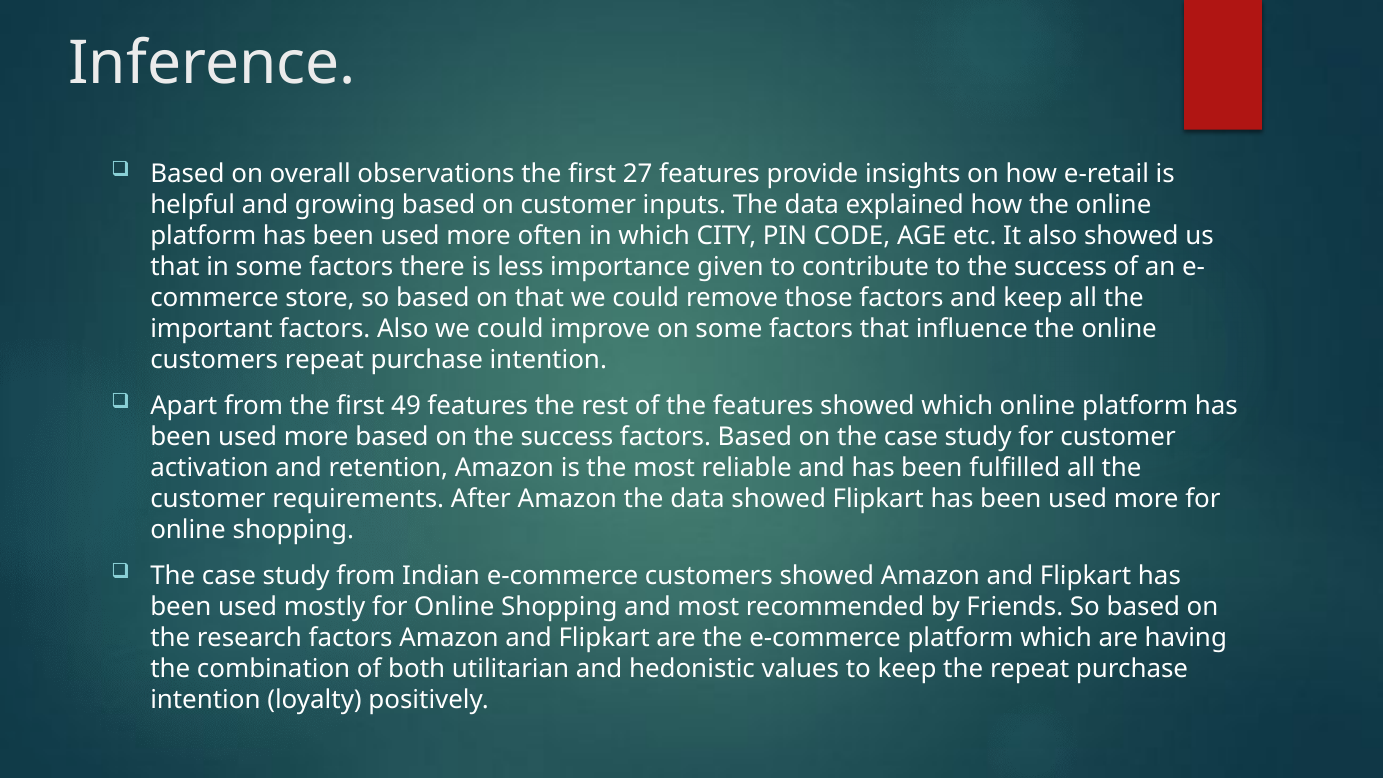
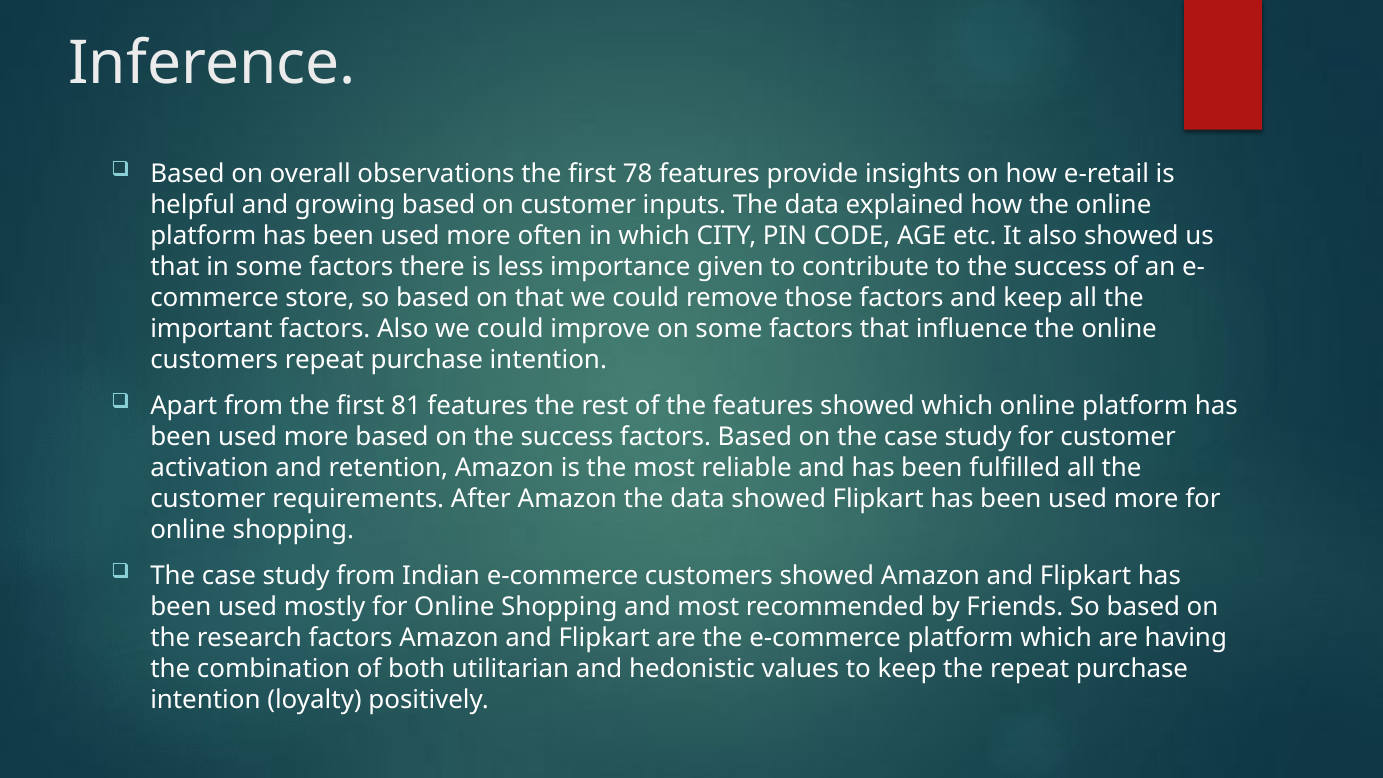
27: 27 -> 78 (638, 174)
49: 49 -> 81 (406, 406)
